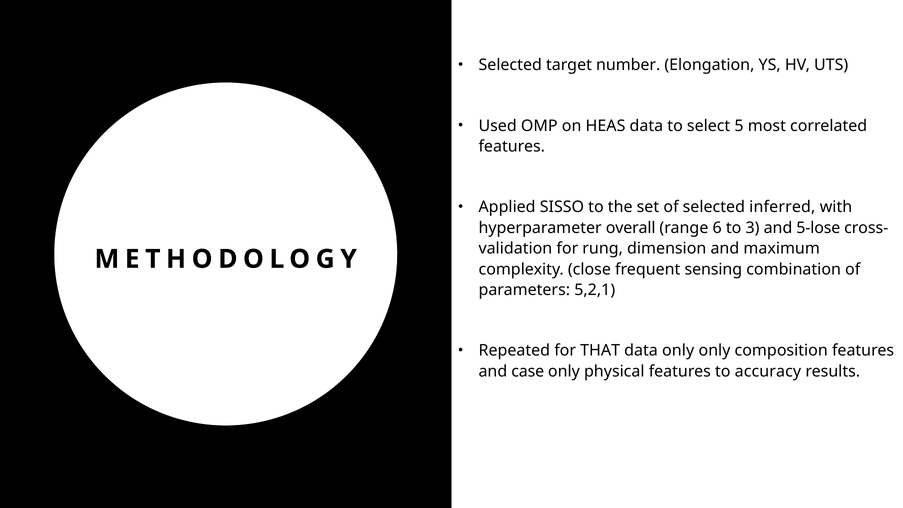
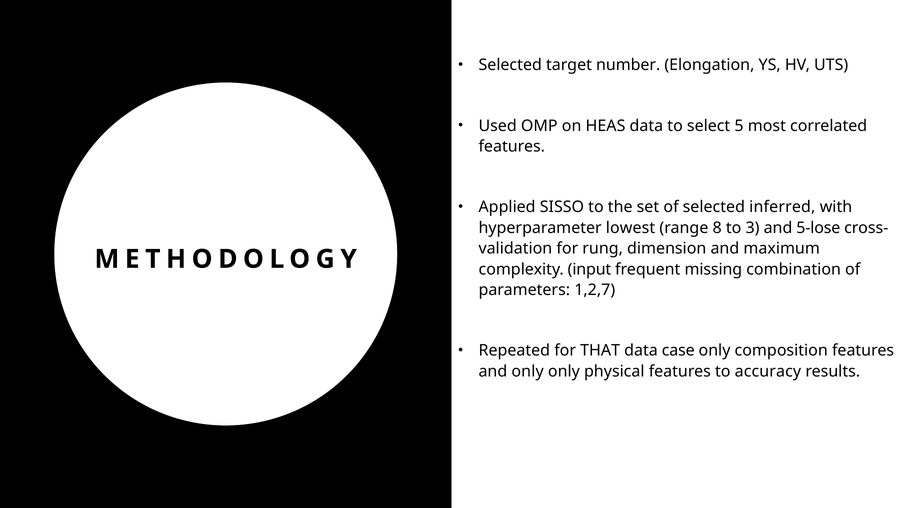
overall: overall -> lowest (631, 228)
6: 6 -> 8 (717, 228)
close: close -> input (590, 269)
sensing: sensing -> missing (713, 269)
5,2,1: 5,2,1 -> 1,2,7 (595, 290)
data only: only -> case (678, 351)
and case: case -> only (528, 371)
